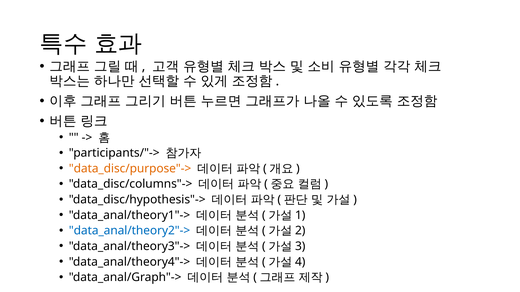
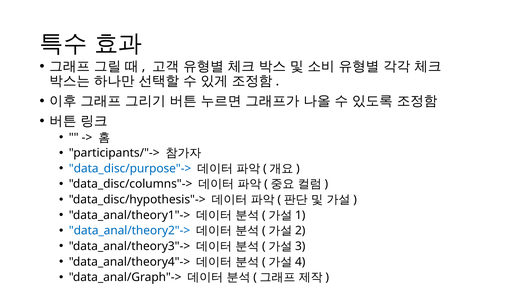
data_disc/purpose"-> colour: orange -> blue (130, 169)
